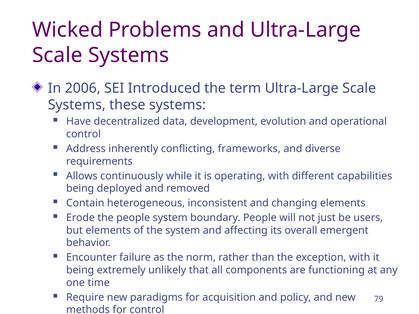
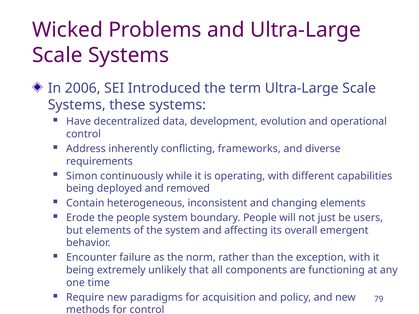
Allows: Allows -> Simon (82, 176)
